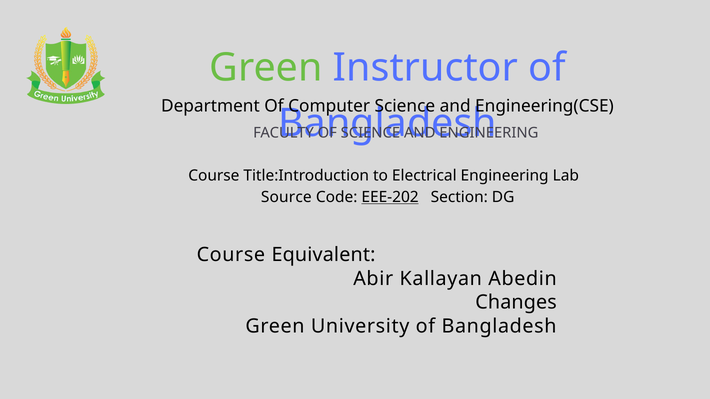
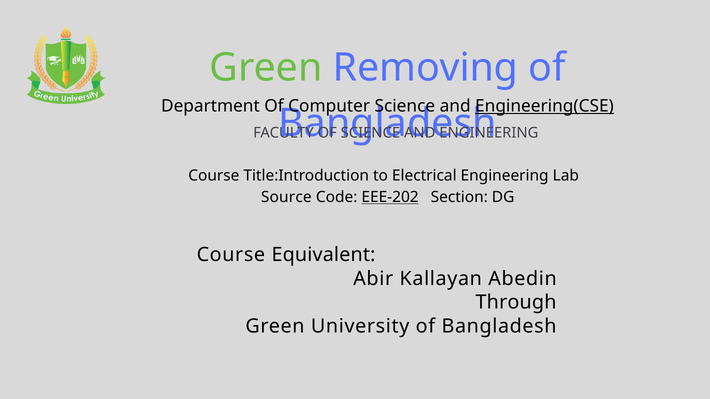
Instructor: Instructor -> Removing (425, 68)
Engineering(CSE underline: none -> present (544, 106)
Changes: Changes -> Through (516, 303)
